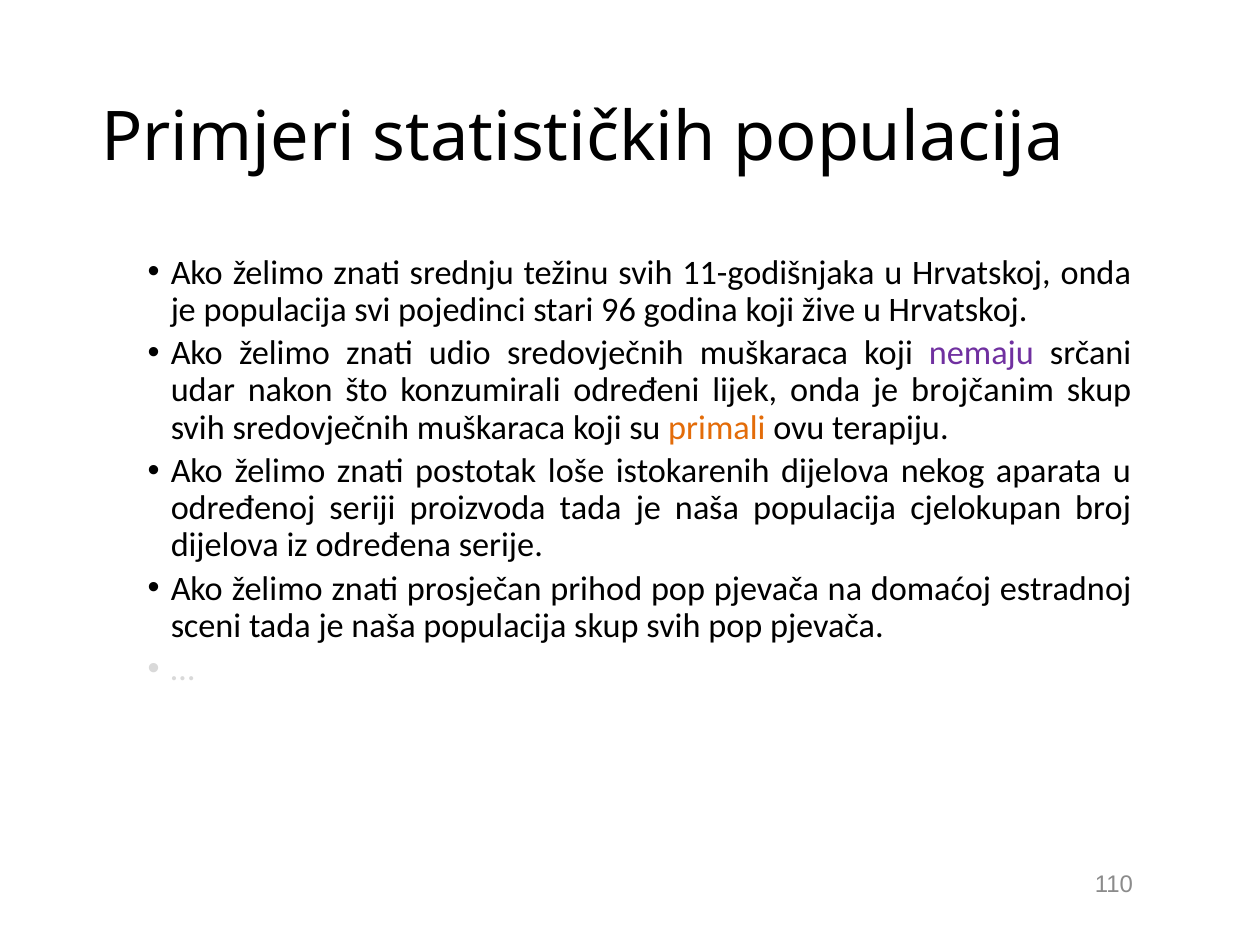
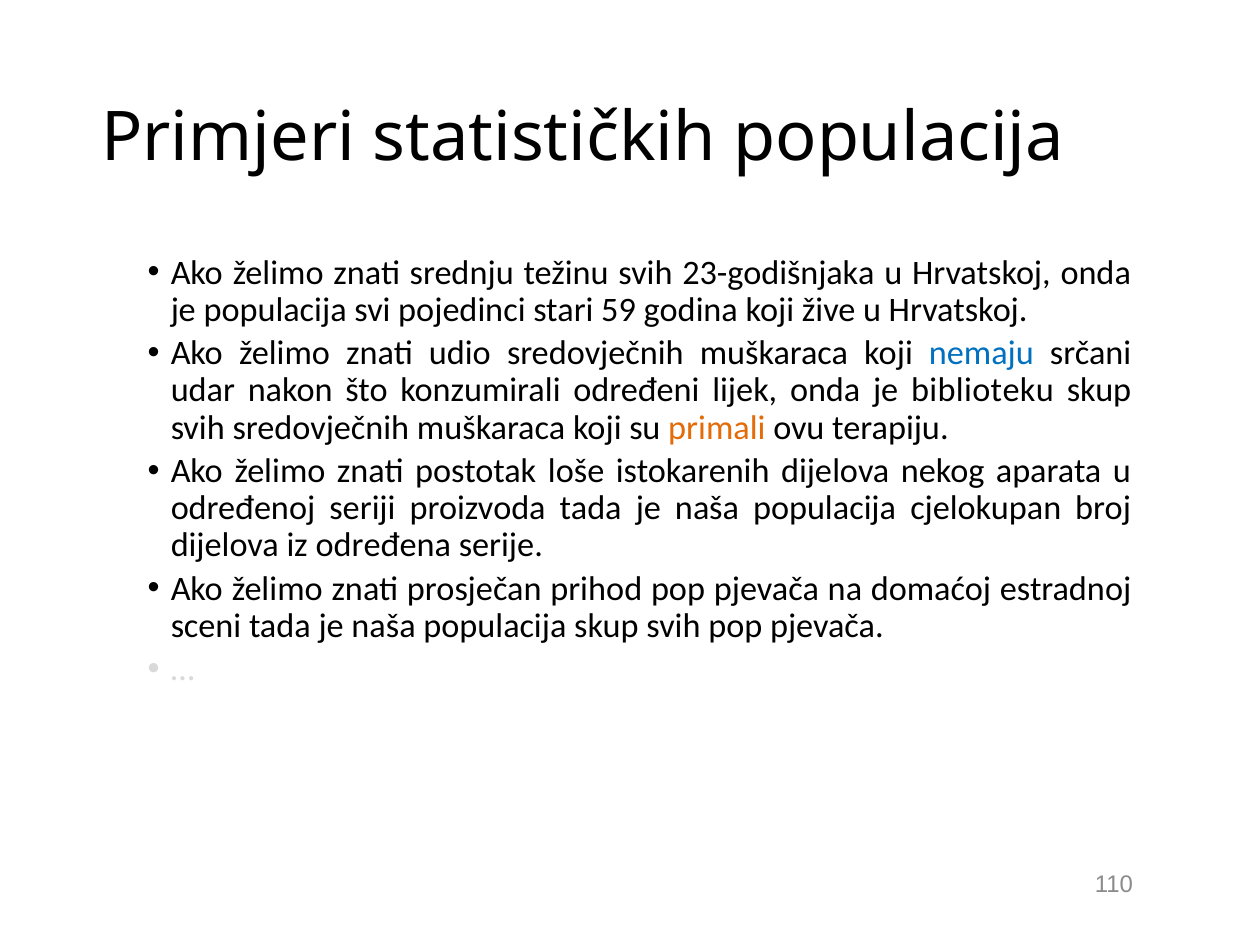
11-godišnjaka: 11-godišnjaka -> 23-godišnjaka (779, 273)
96: 96 -> 59 (619, 310)
nemaju colour: purple -> blue (981, 353)
brojčanim: brojčanim -> biblioteku (982, 390)
